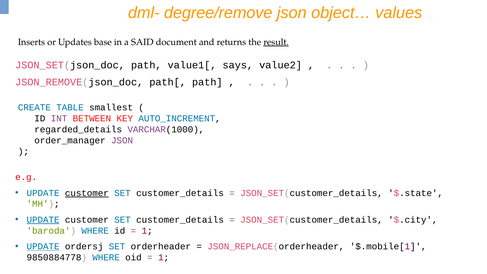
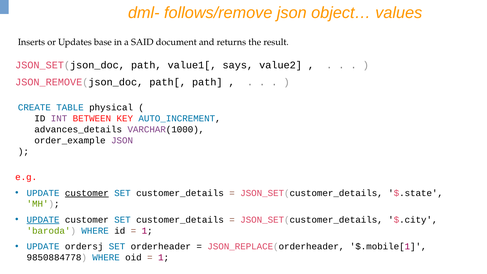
degree/remove: degree/remove -> follows/remove (218, 13)
result underline: present -> none (276, 42)
smallest: smallest -> physical (111, 107)
regarded_details: regarded_details -> advances_details (78, 129)
order_manager: order_manager -> order_example (70, 140)
UPDATE underline: present -> none (43, 247)
